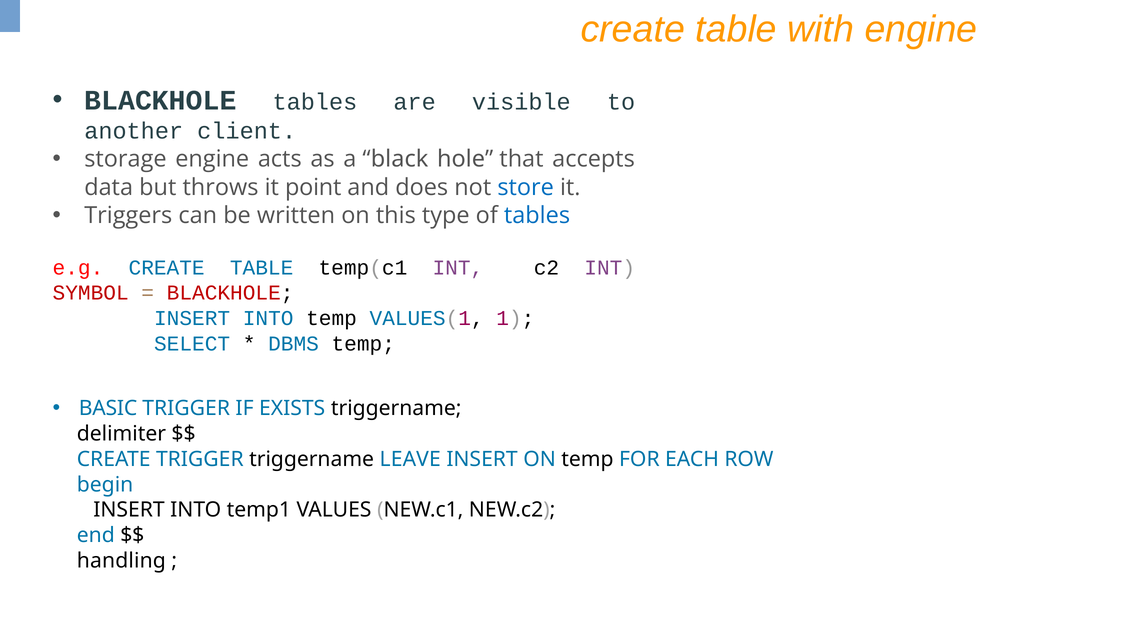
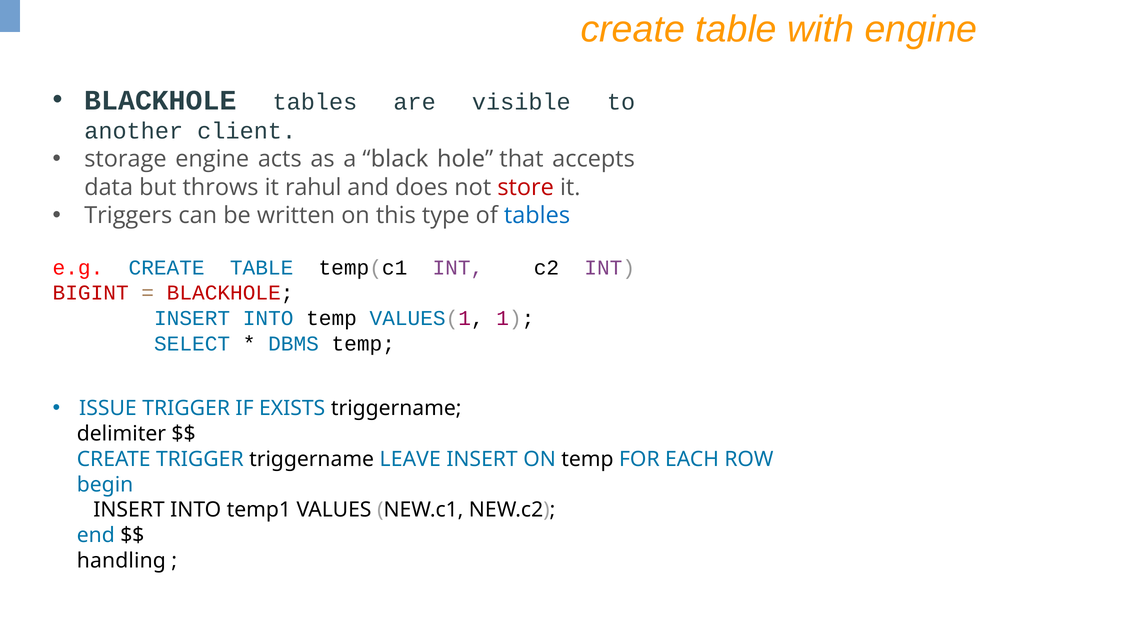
point: point -> rahul (313, 187)
store colour: blue -> red (526, 187)
SYMBOL: SYMBOL -> BIGINT (91, 293)
BASIC: BASIC -> ISSUE (108, 408)
